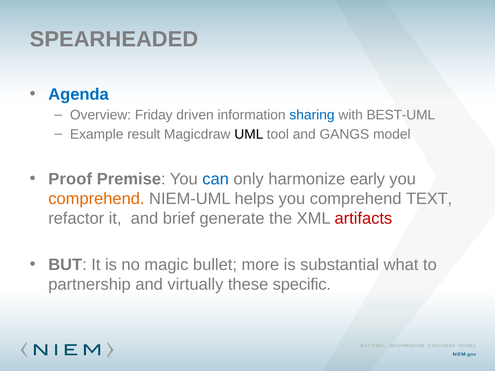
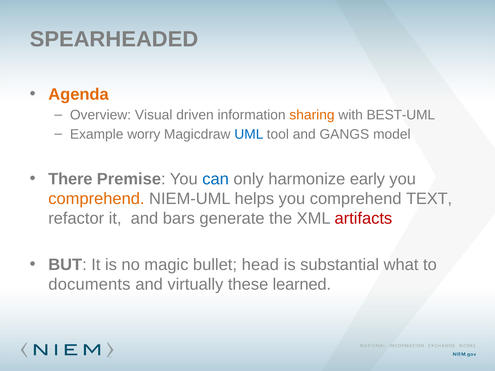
Agenda colour: blue -> orange (79, 94)
Friday: Friday -> Visual (154, 115)
sharing colour: blue -> orange (312, 115)
result: result -> worry (144, 134)
UML colour: black -> blue (249, 134)
Proof: Proof -> There (70, 179)
brief: brief -> bars (179, 219)
more: more -> head (260, 265)
partnership: partnership -> documents (89, 285)
specific: specific -> learned (302, 285)
